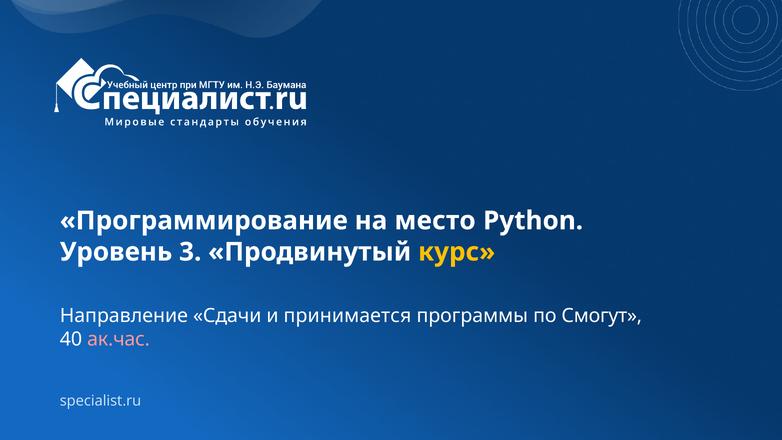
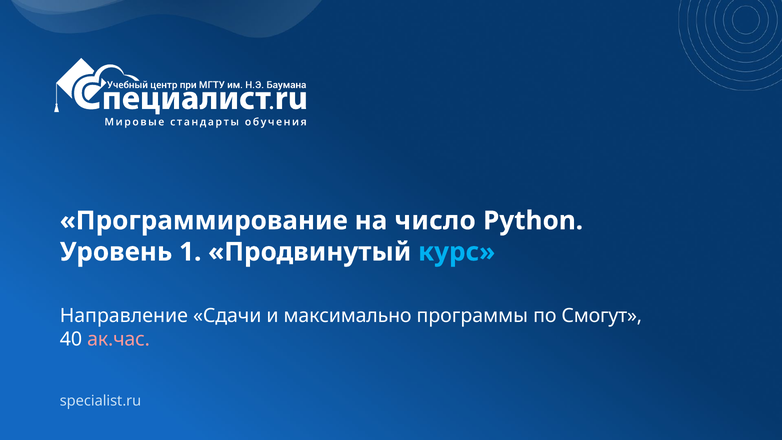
место: место -> число (435, 221)
3: 3 -> 1 (190, 252)
курс colour: yellow -> light blue (457, 252)
принимается: принимается -> максимально (348, 316)
